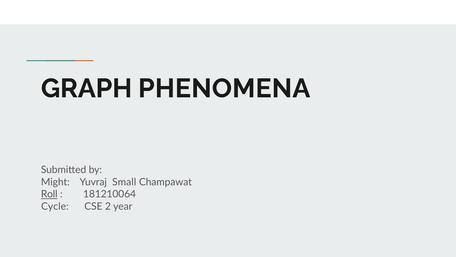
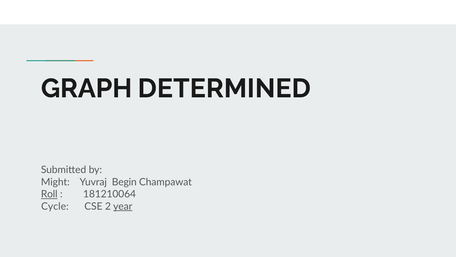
PHENOMENA: PHENOMENA -> DETERMINED (224, 88)
Small: Small -> Begin (124, 182)
year underline: none -> present (123, 206)
